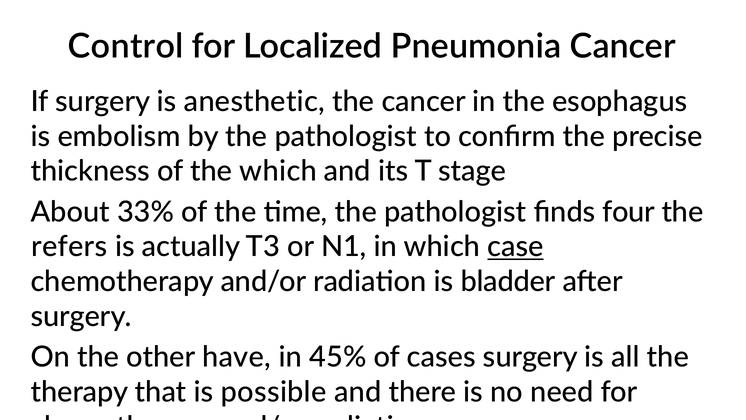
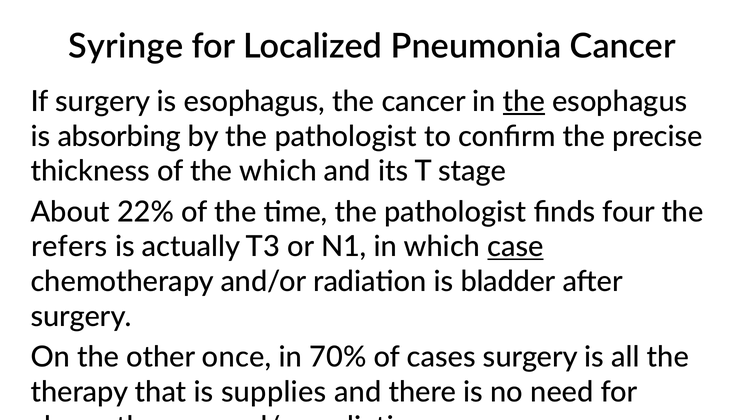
Control: Control -> Syringe (126, 46)
is anesthetic: anesthetic -> esophagus (254, 102)
the underline: none -> present (524, 102)
embolism: embolism -> absorbing (119, 136)
33%: 33% -> 22% (146, 212)
have: have -> once (237, 357)
45%: 45% -> 70% (338, 357)
possible: possible -> supplies (274, 392)
